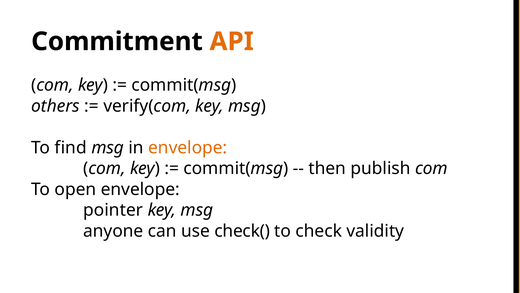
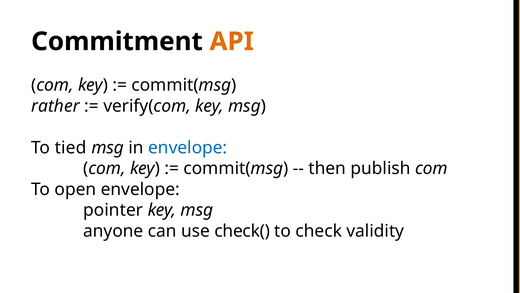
others: others -> rather (55, 106)
find: find -> tied (71, 147)
envelope colour: orange -> blue (188, 147)
